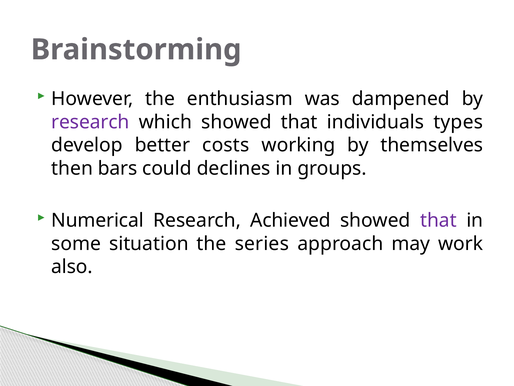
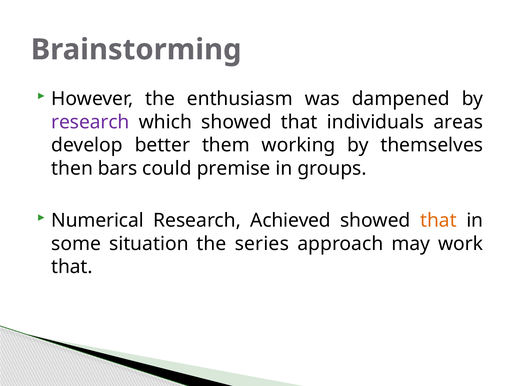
types: types -> areas (458, 122)
costs: costs -> them (226, 145)
declines: declines -> premise (234, 168)
that colour: purple -> orange (438, 220)
also: also -> that (72, 266)
